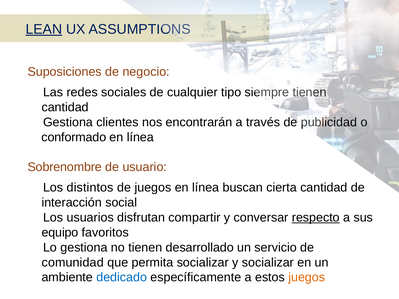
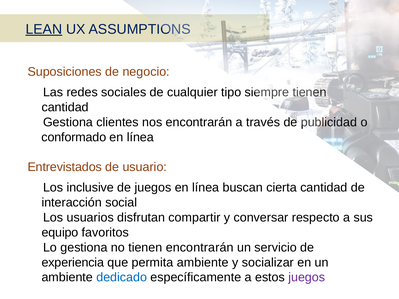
Sobrenombre: Sobrenombre -> Entrevistados (65, 167)
distintos: distintos -> inclusive (90, 188)
respecto underline: present -> none (316, 218)
tienen desarrollado: desarrollado -> encontrarán (200, 248)
comunidad: comunidad -> experiencia (73, 263)
permita socializar: socializar -> ambiente (203, 263)
juegos colour: orange -> purple (307, 278)
